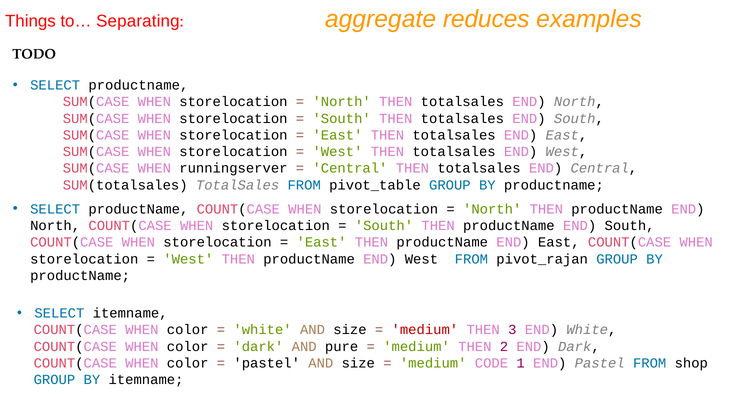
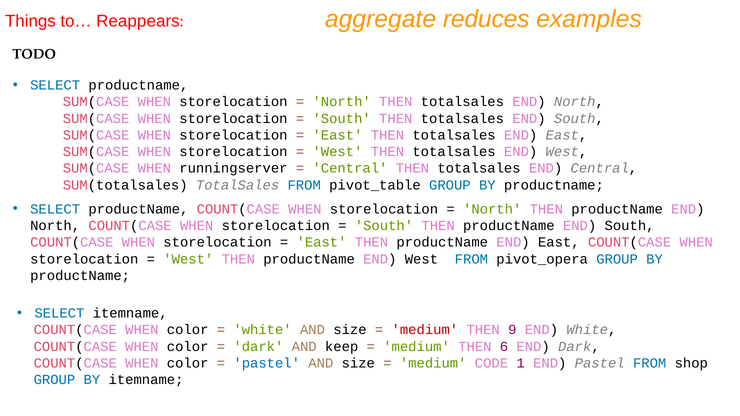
Separating: Separating -> Reappears (138, 21)
pivot_rajan: pivot_rajan -> pivot_opera (542, 259)
3: 3 -> 9 (512, 330)
pure: pure -> keep (342, 347)
2: 2 -> 6 (504, 347)
pastel colour: black -> blue (267, 363)
